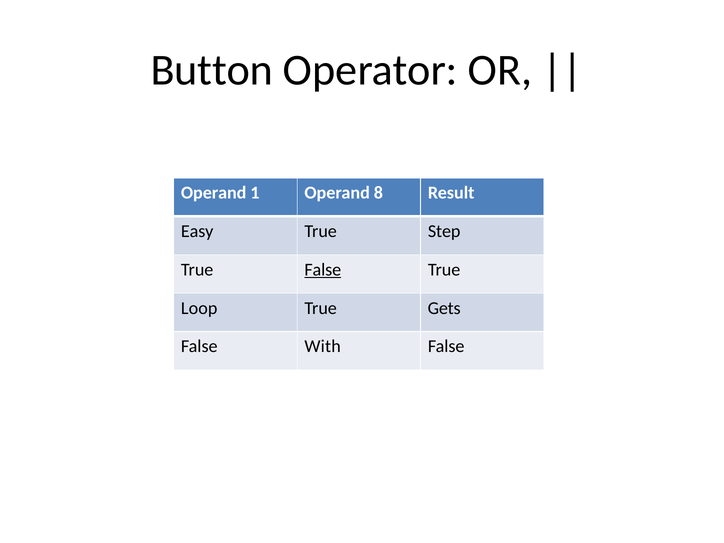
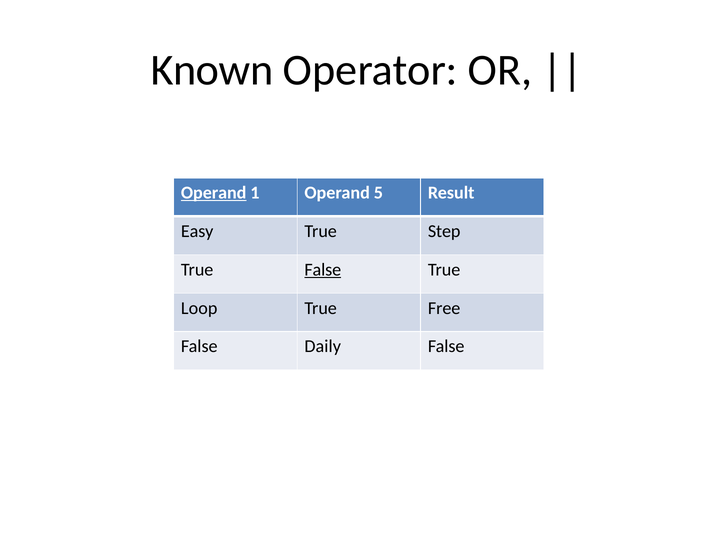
Button: Button -> Known (212, 70)
Operand underline: none -> present (214, 193)
8: 8 -> 5 (378, 193)
Gets: Gets -> Free (444, 308)
With: With -> Daily (323, 346)
